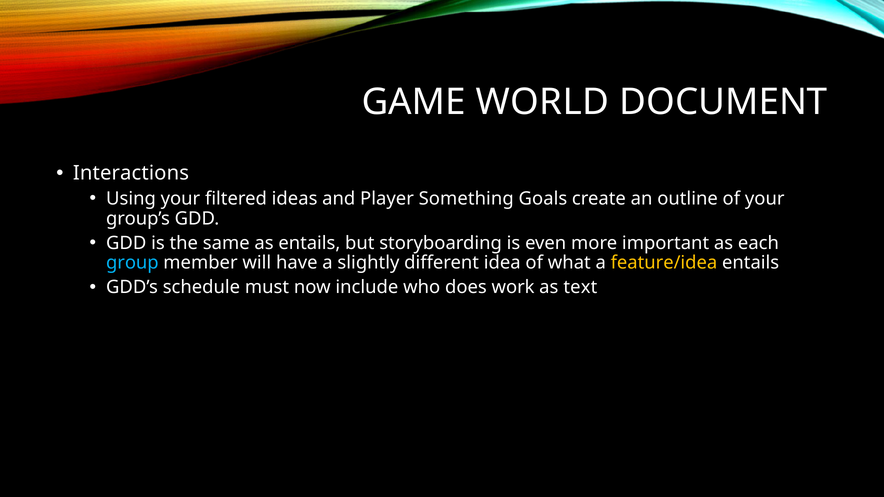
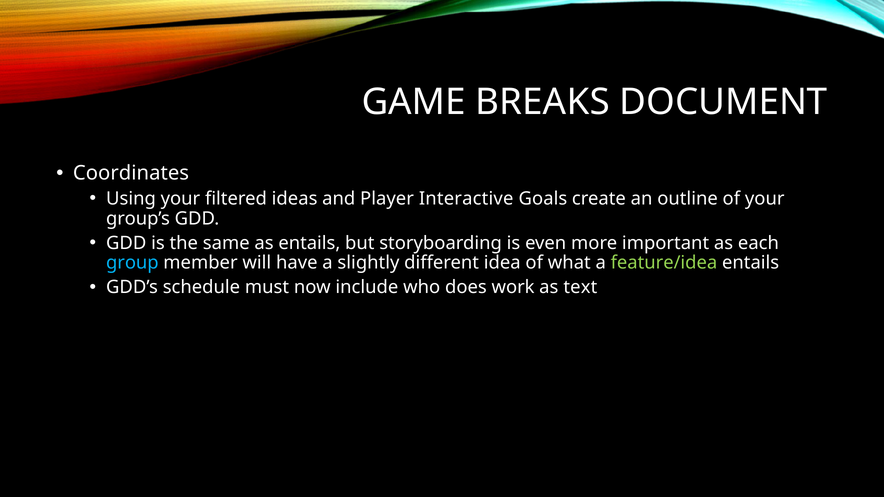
WORLD: WORLD -> BREAKS (543, 102)
Interactions: Interactions -> Coordinates (131, 173)
Something: Something -> Interactive (466, 199)
feature/idea colour: yellow -> light green (664, 263)
